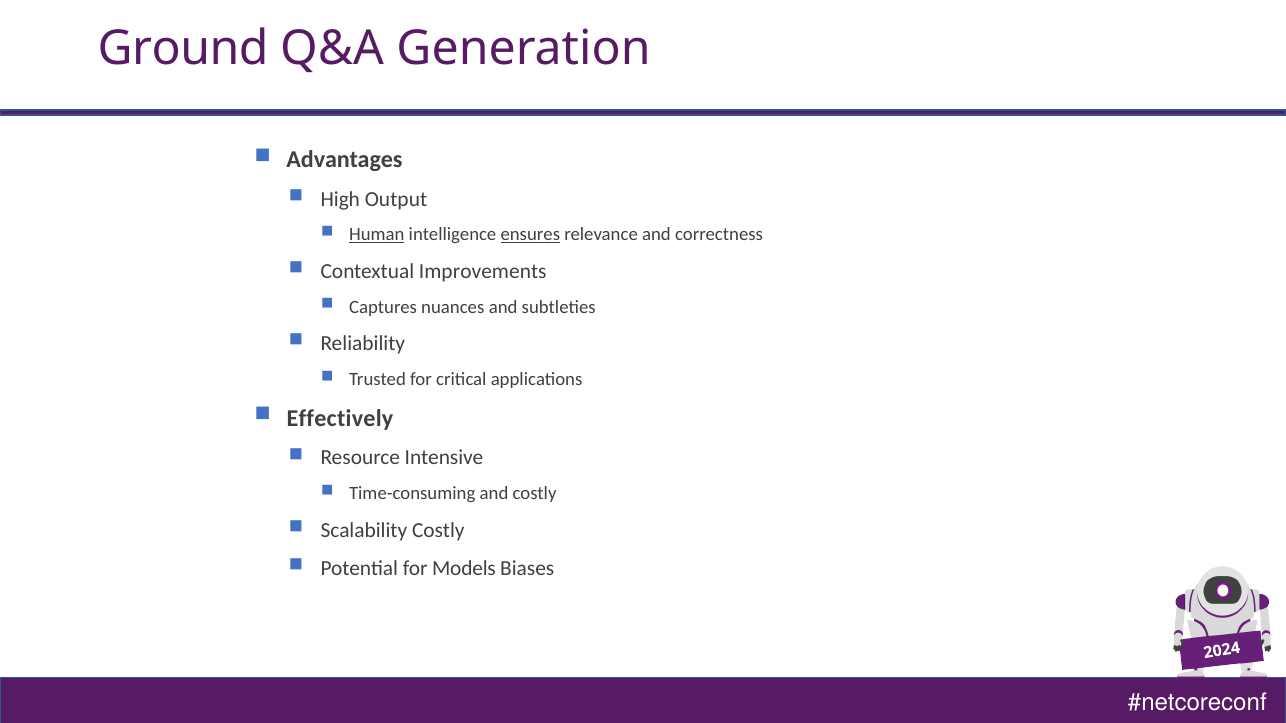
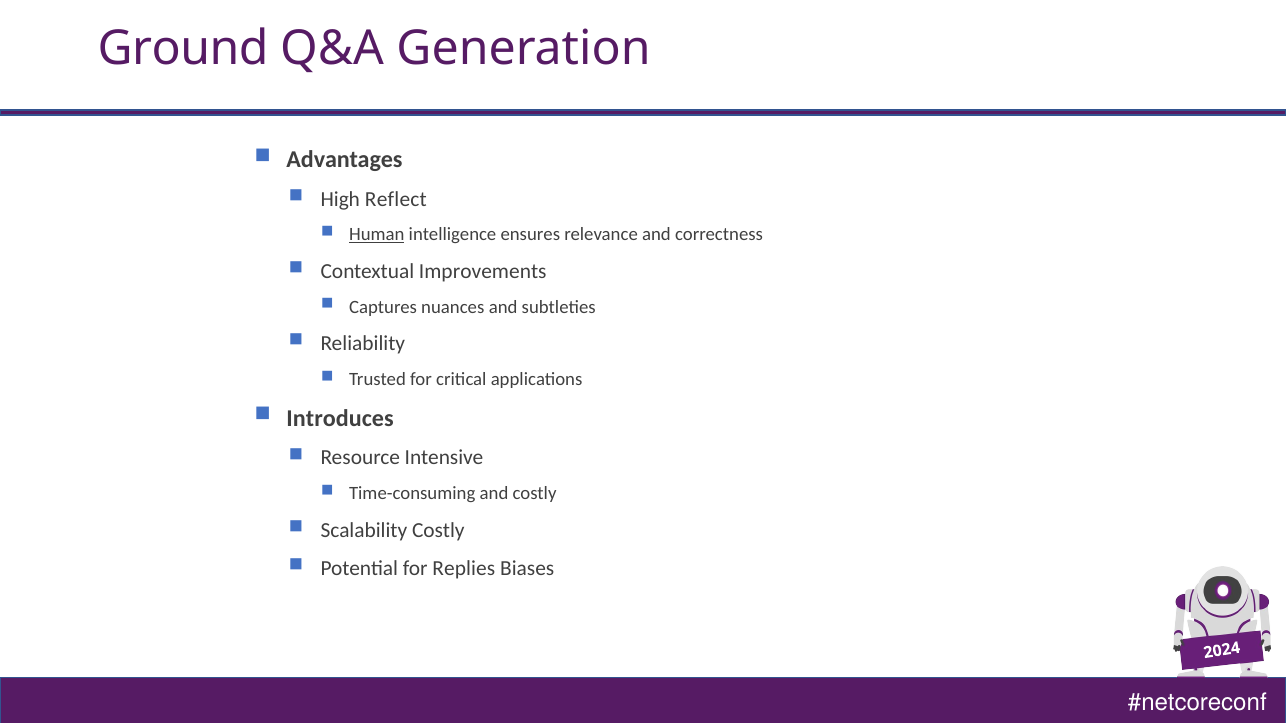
Output: Output -> Reflect (396, 199)
ensures underline: present -> none (530, 235)
Effectively: Effectively -> Introduces (340, 419)
Models: Models -> Replies (464, 568)
